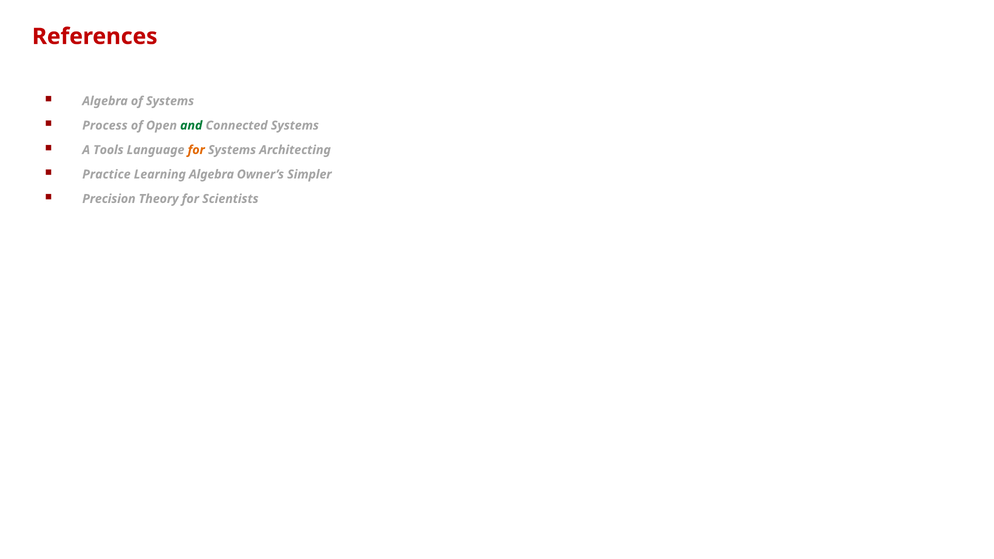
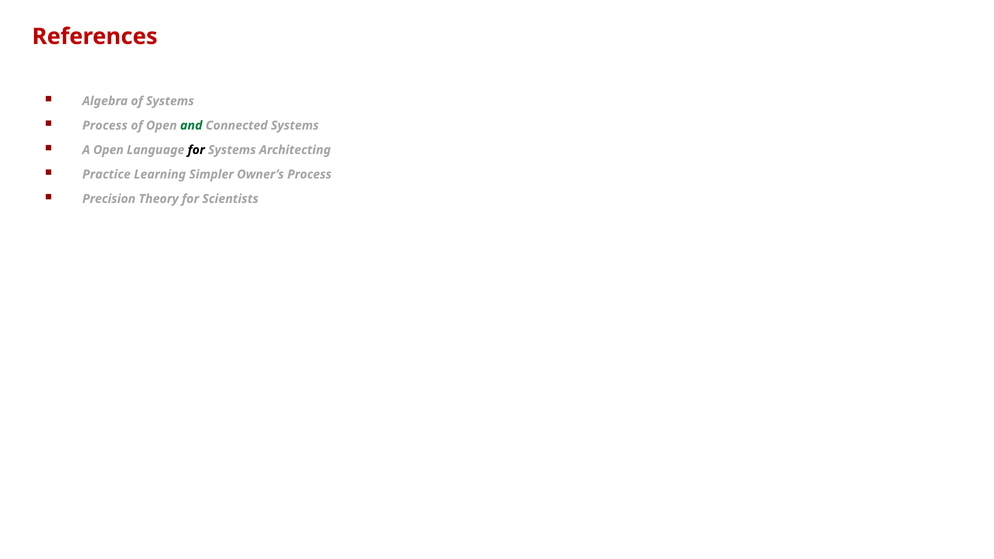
A Tools: Tools -> Open (108, 150)
for colour: orange -> black (196, 150)
Learning Algebra: Algebra -> Simpler (211, 174)
Owner’s Simpler: Simpler -> Process (309, 174)
